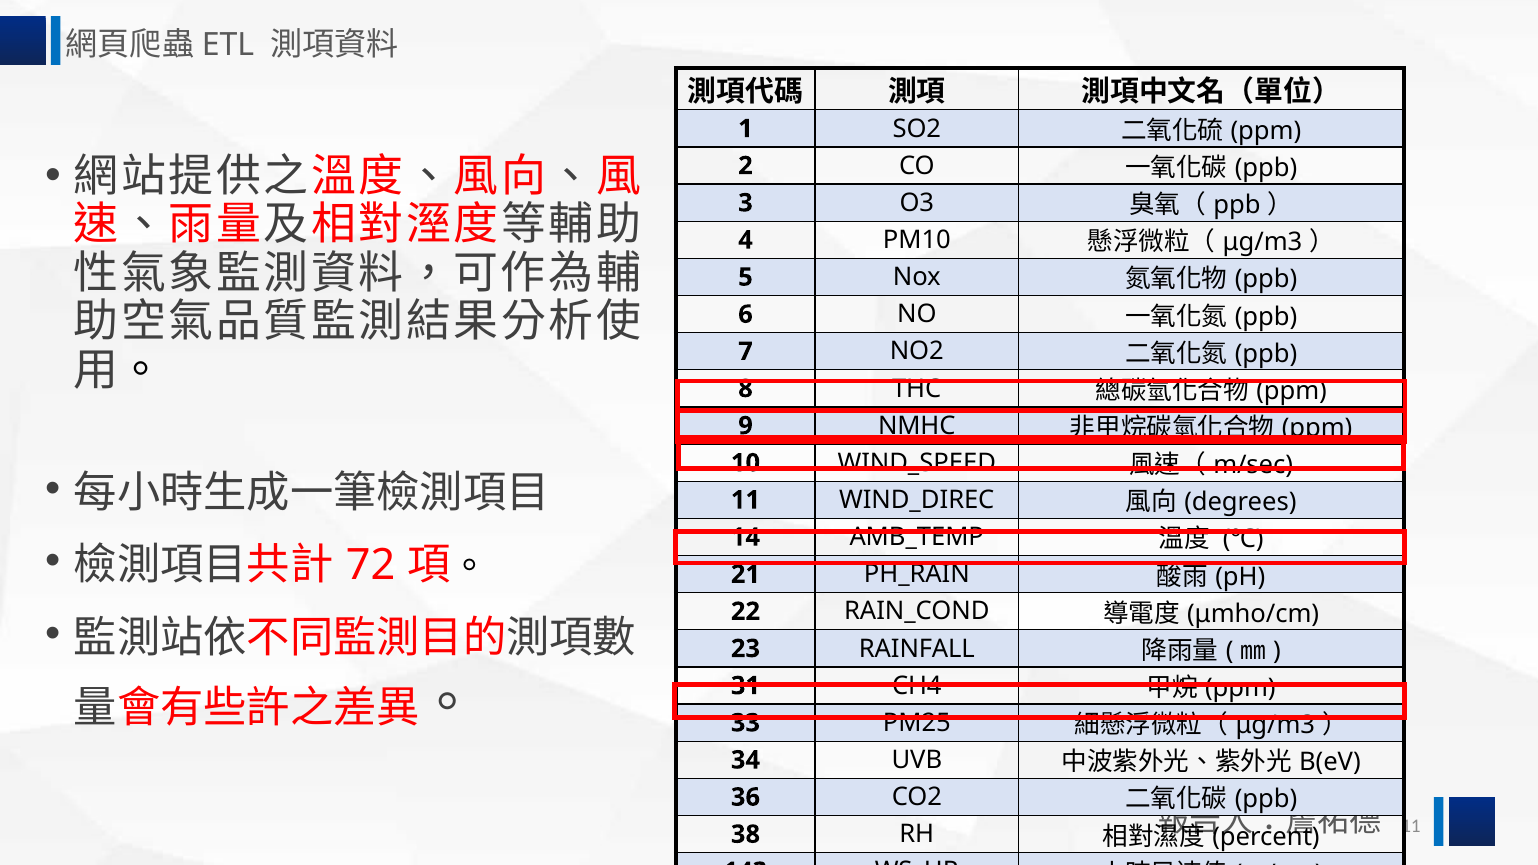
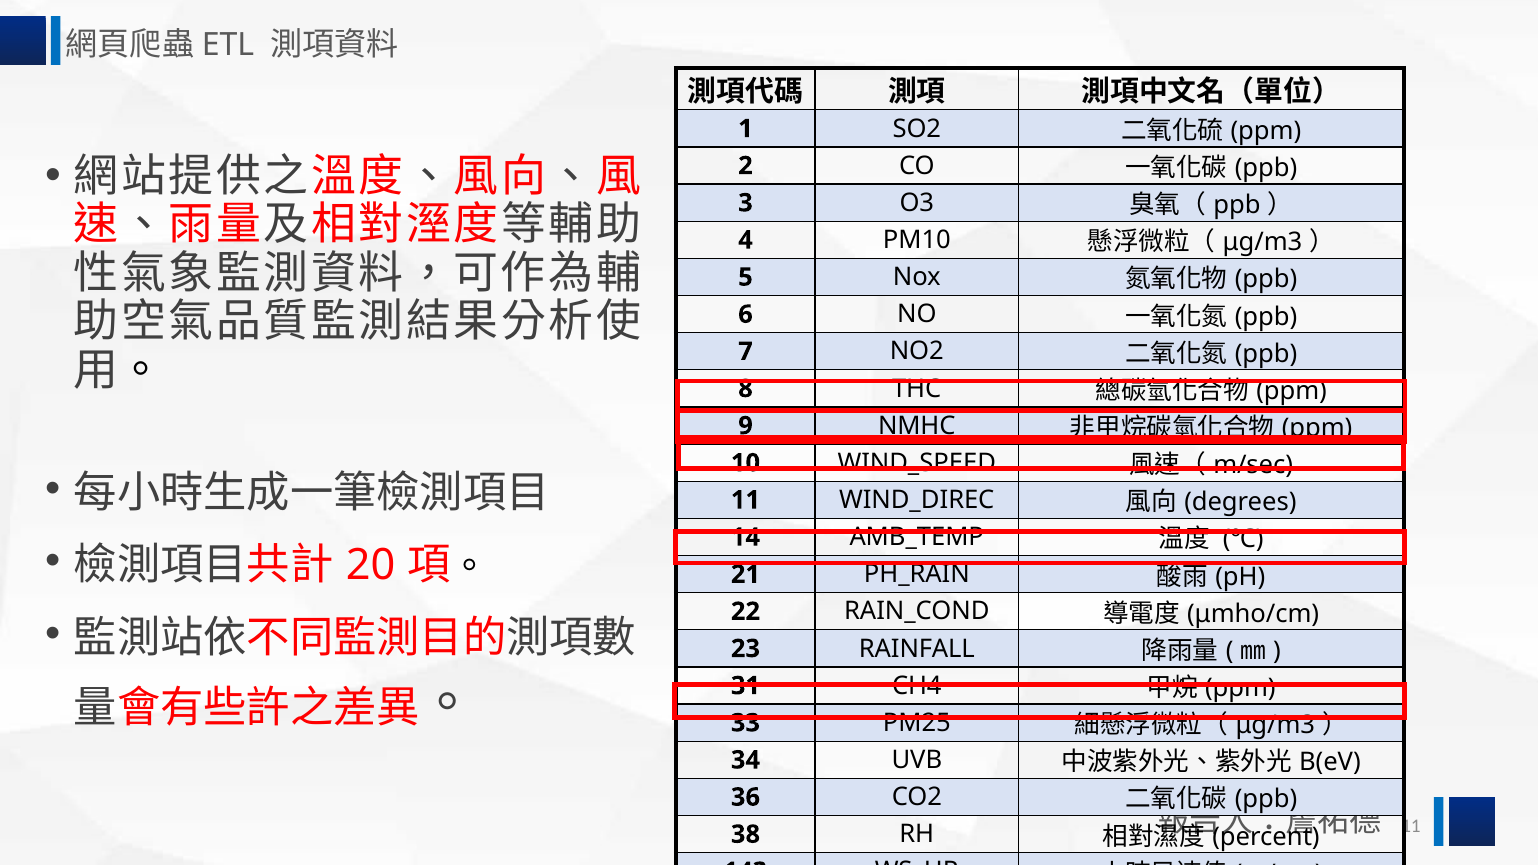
72: 72 -> 20 (371, 566)
